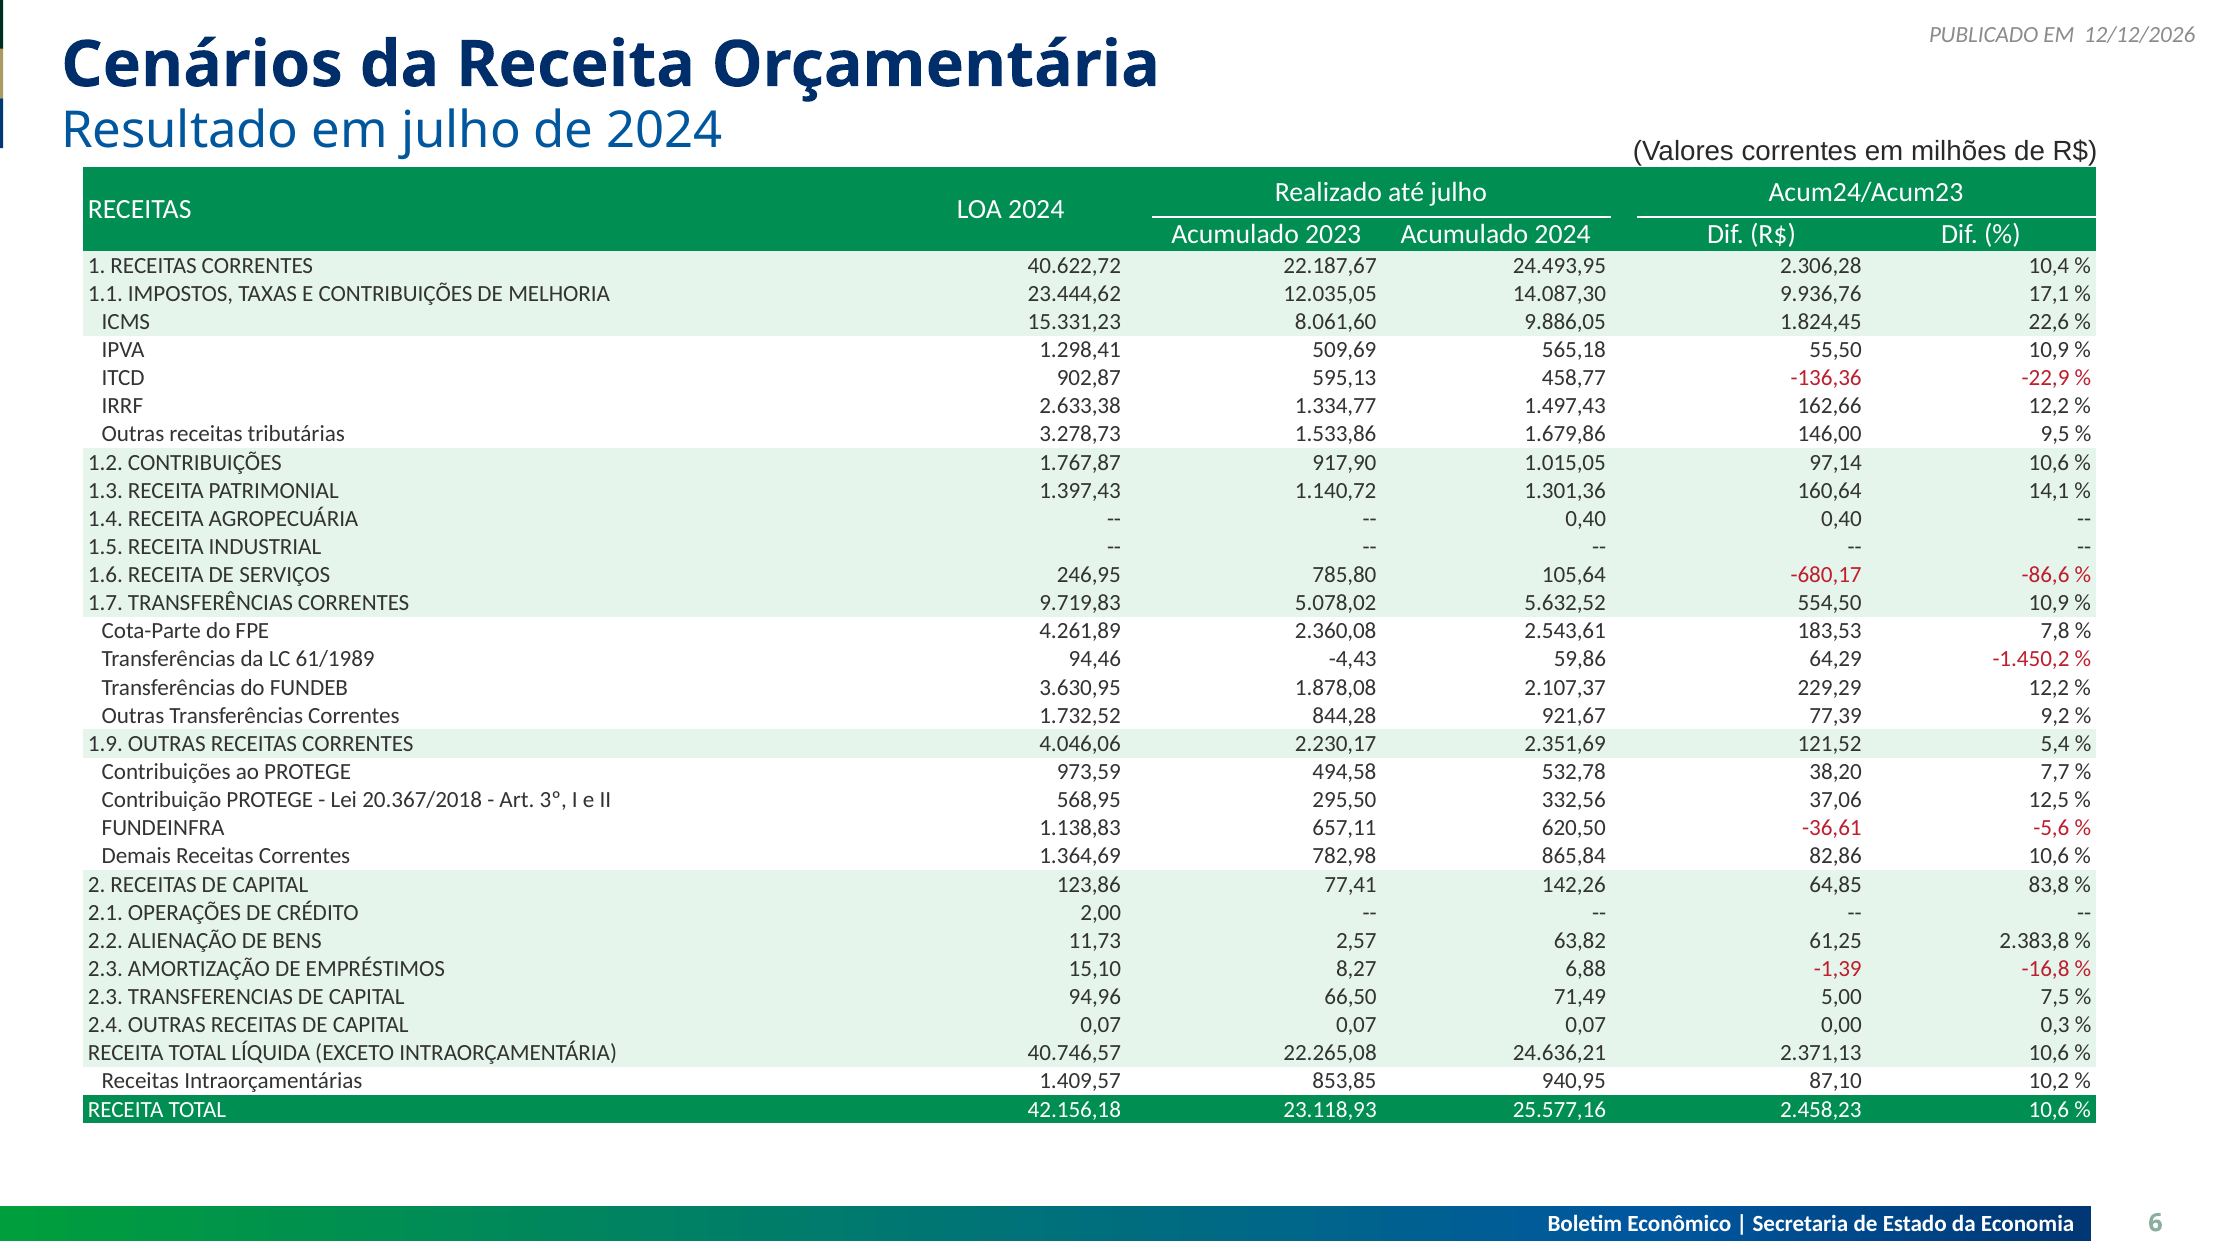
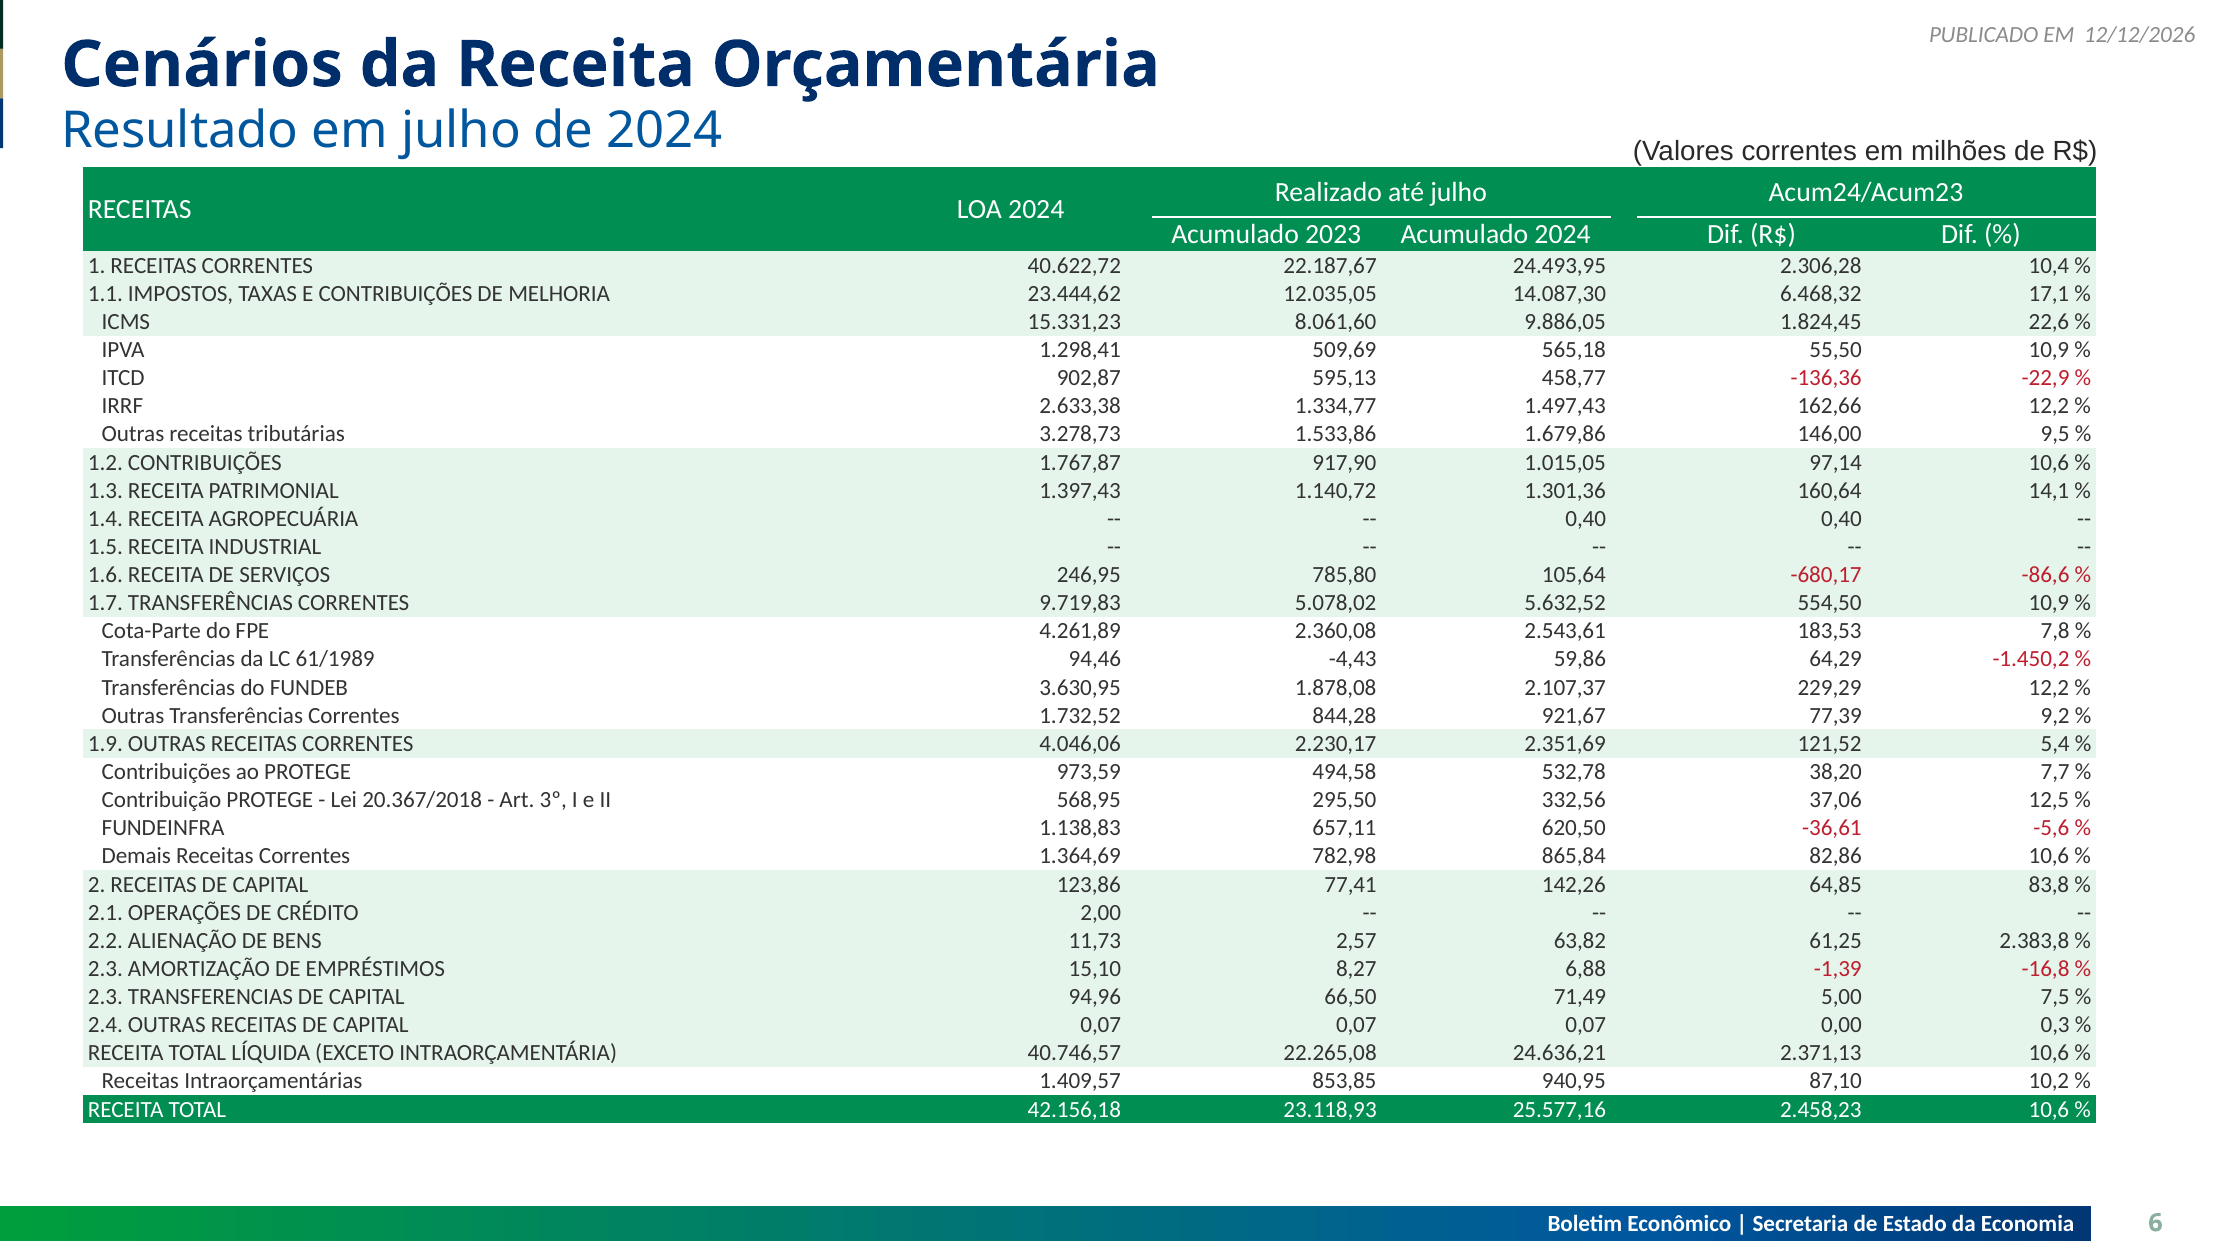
9.936,76: 9.936,76 -> 6.468,32 (1821, 294)
